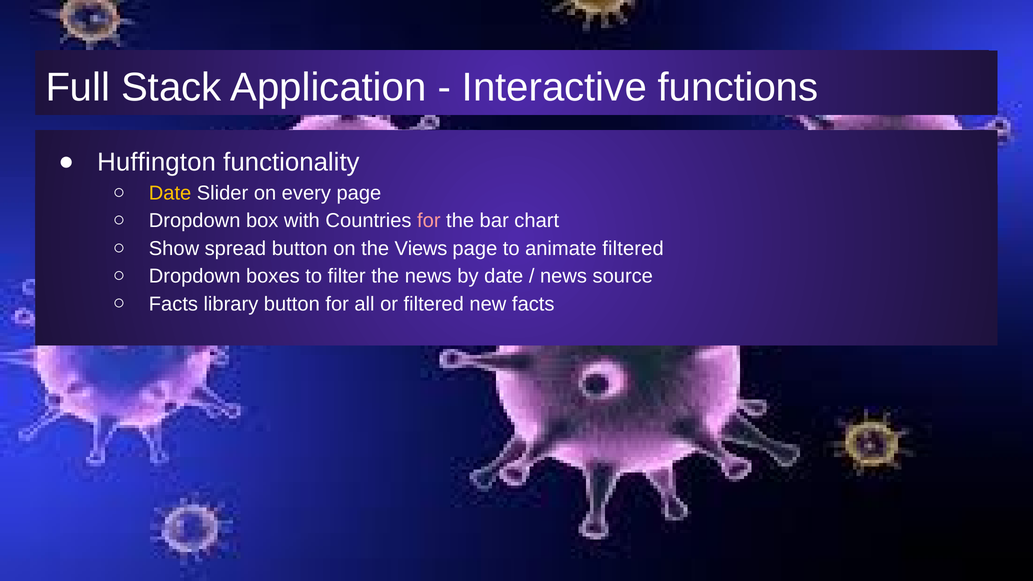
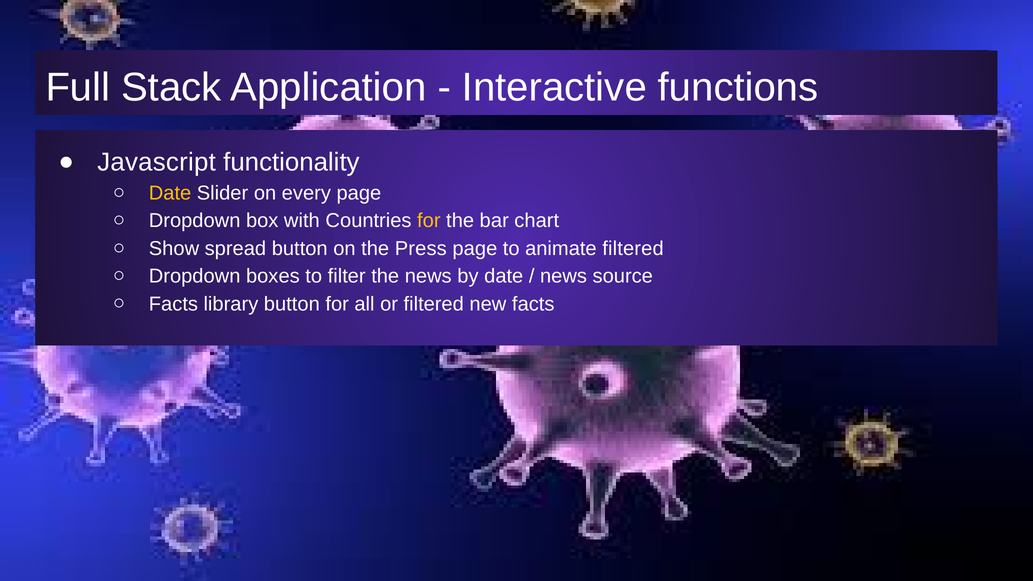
Huffington: Huffington -> Javascript (157, 162)
for colour: pink -> yellow (429, 221)
Views: Views -> Press (421, 249)
